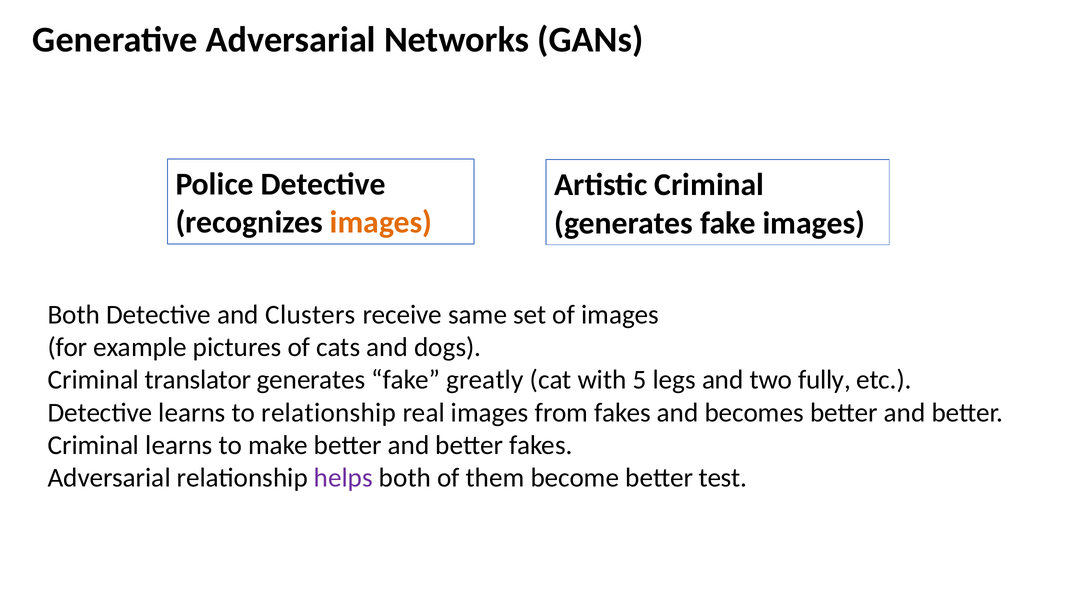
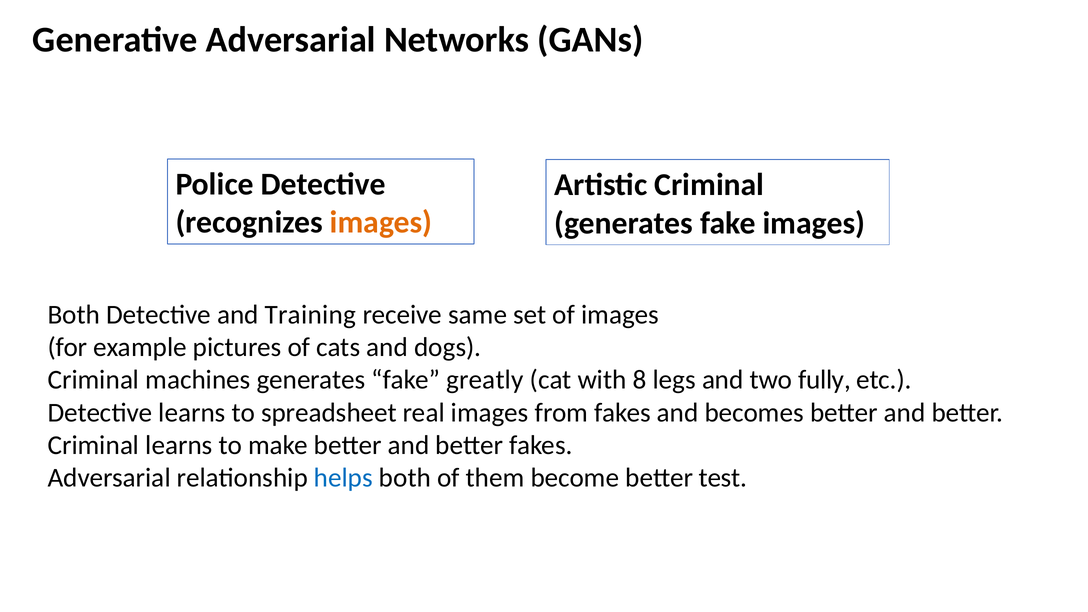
Clusters: Clusters -> Training (310, 315)
translator: translator -> machines (198, 380)
5: 5 -> 8 (640, 380)
to relationship: relationship -> spreadsheet (329, 413)
helps colour: purple -> blue (343, 478)
